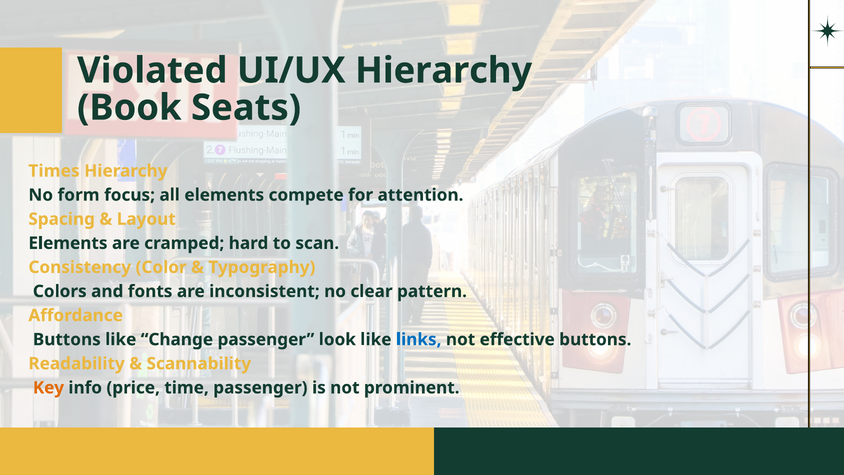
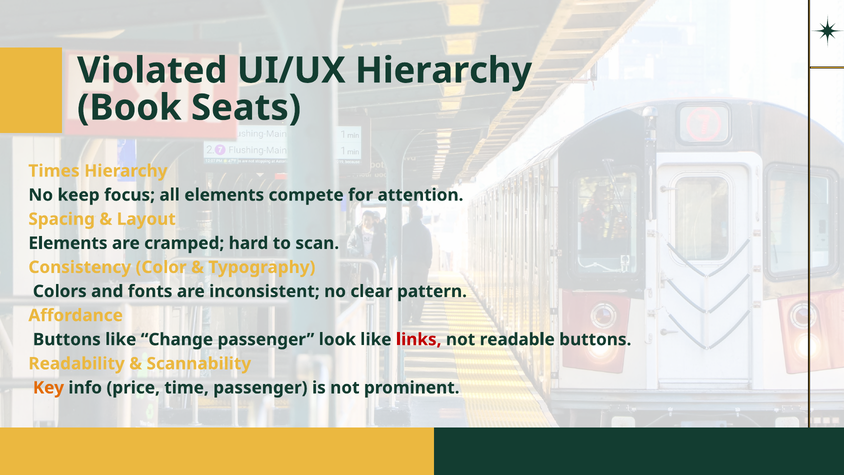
form: form -> keep (79, 195)
links colour: blue -> red (419, 339)
effective: effective -> readable (517, 339)
